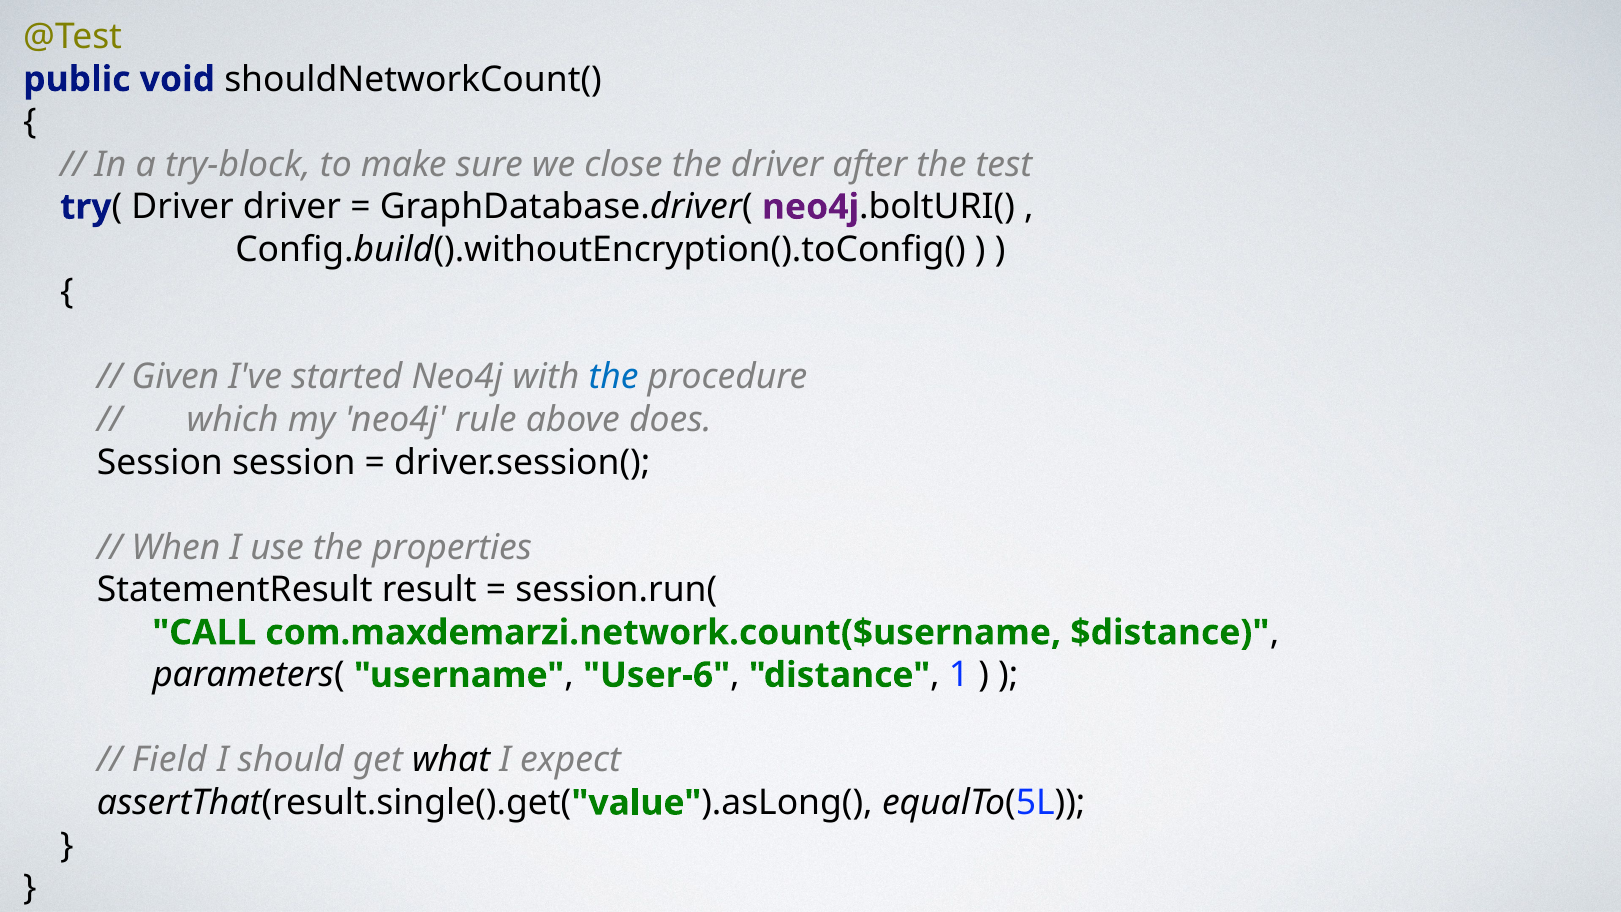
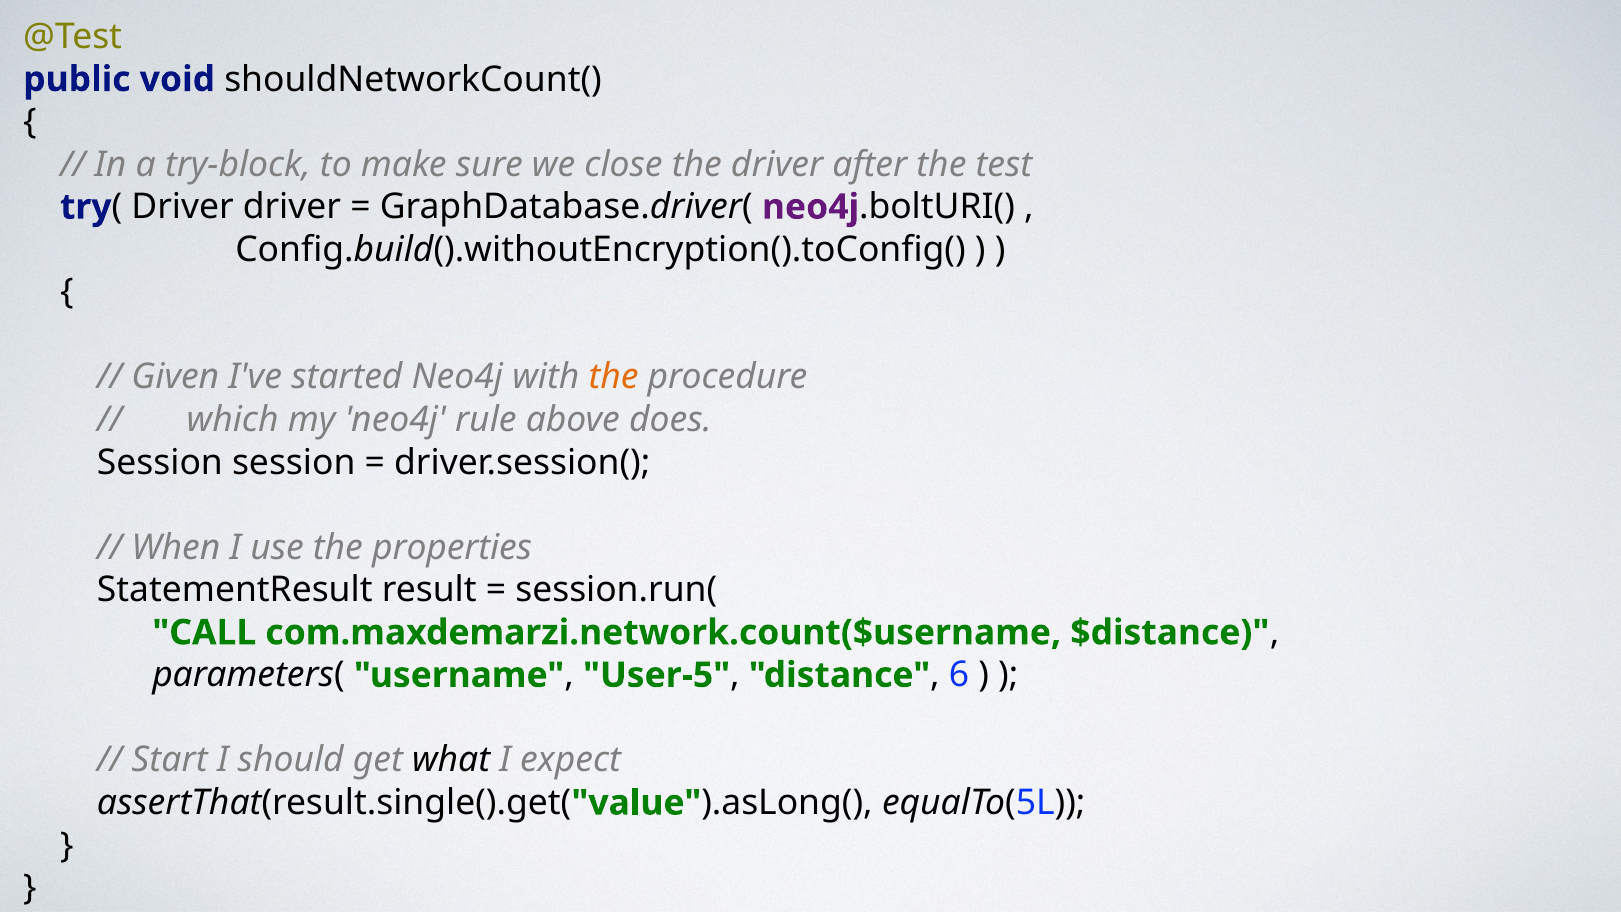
the colour: blue -> orange (614, 377)
User-6: User-6 -> User-5 (657, 675)
1: 1 -> 6 (959, 675)
Field: Field -> Start (170, 760)
